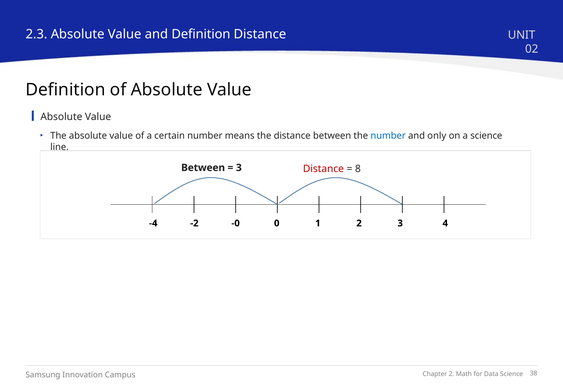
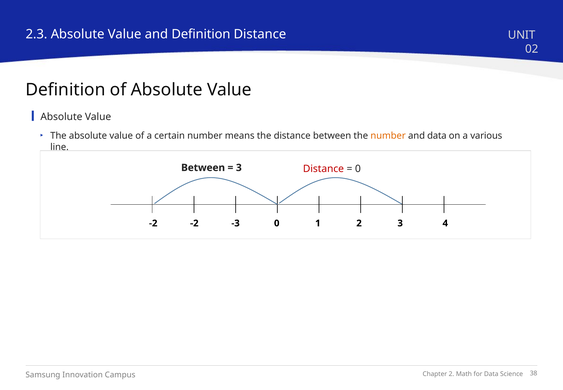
number colour: blue -> orange (388, 136)
and only: only -> data (437, 136)
a science: science -> various (486, 136)
8: 8 -> 0 (358, 169)
-4: -4 -> -2 (153, 223)
-0: -0 -> -3 (236, 223)
